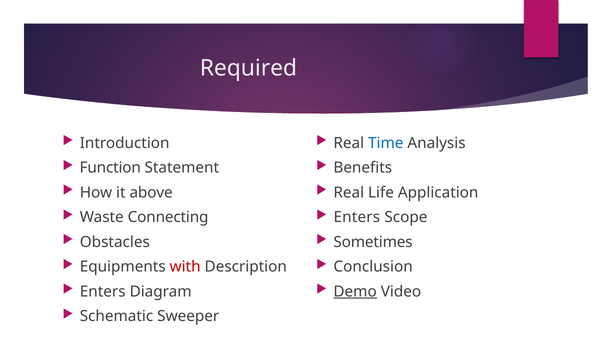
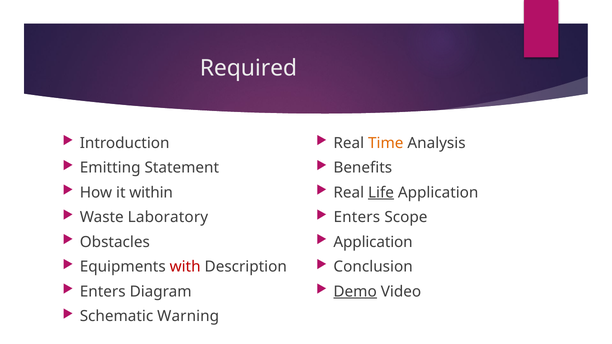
Time colour: blue -> orange (386, 143)
Function: Function -> Emitting (110, 168)
above: above -> within (151, 193)
Life underline: none -> present (381, 193)
Connecting: Connecting -> Laboratory (168, 217)
Sometimes: Sometimes -> Application (373, 242)
Sweeper: Sweeper -> Warning (188, 316)
